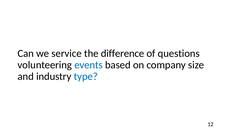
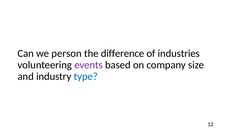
service: service -> person (67, 53)
questions: questions -> industries (179, 53)
events colour: blue -> purple (89, 65)
